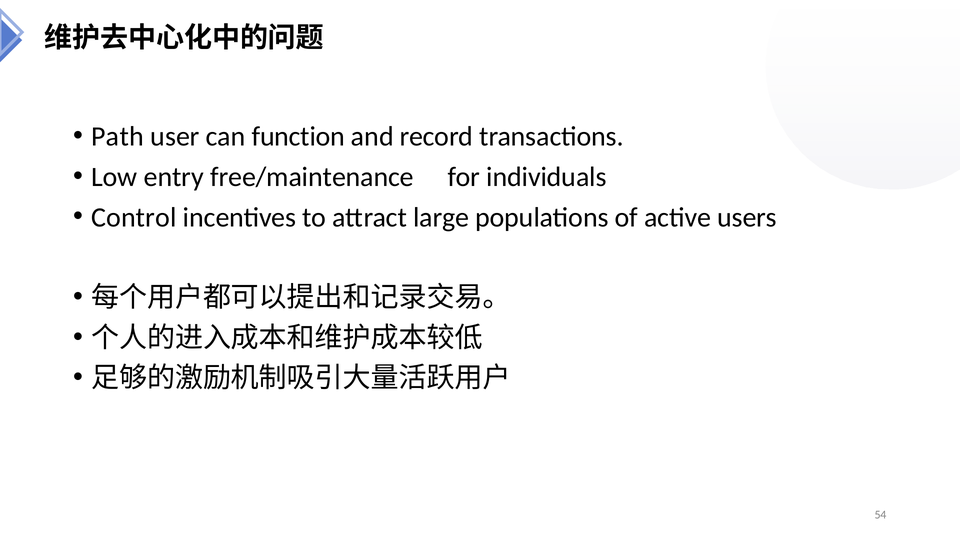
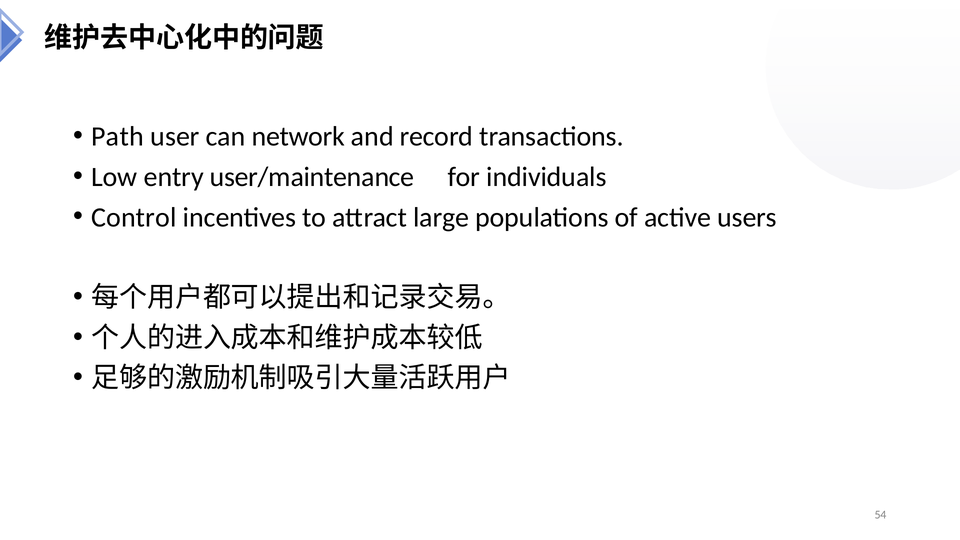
function: function -> network (298, 137)
free/maintenance: free/maintenance -> user/maintenance (312, 177)
